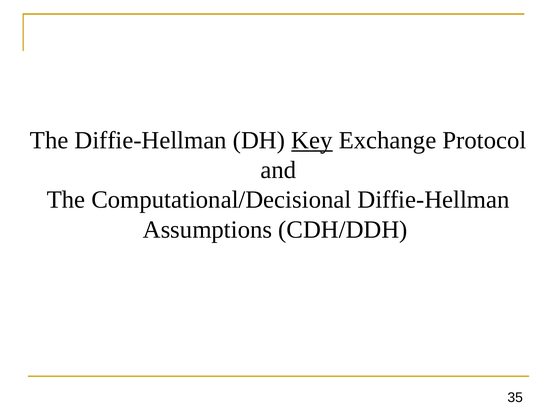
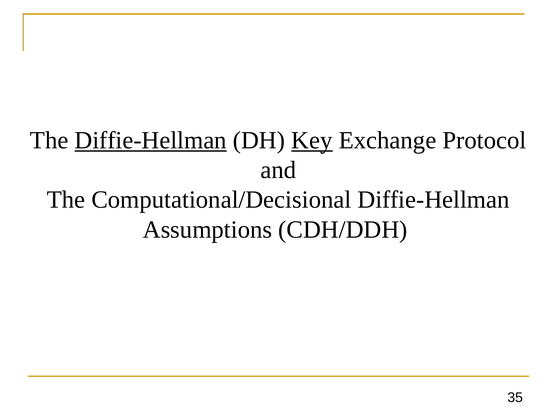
Diffie-Hellman underline: none -> present (151, 140)
